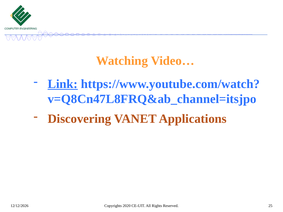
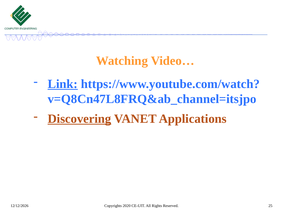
Discovering underline: none -> present (79, 119)
